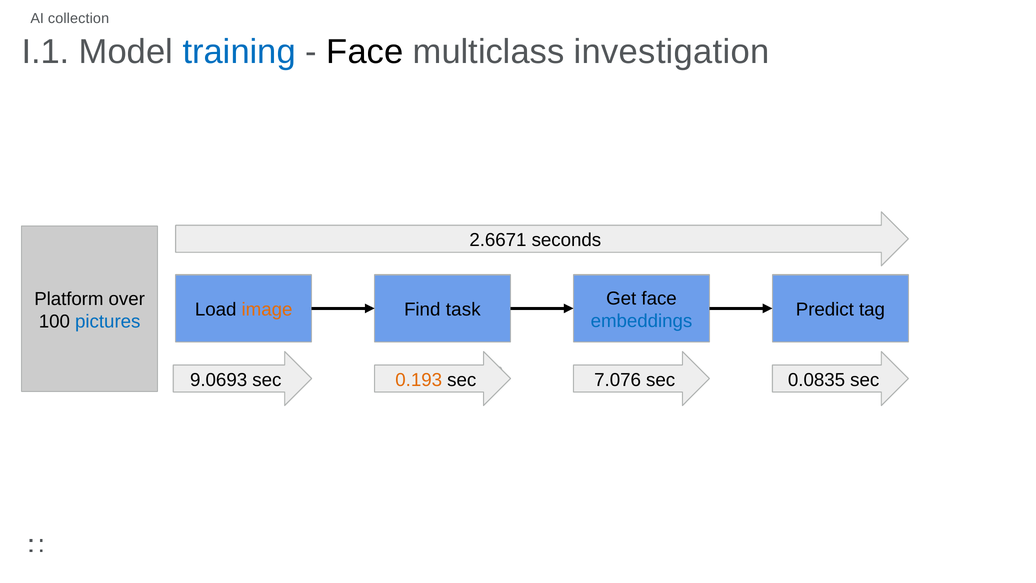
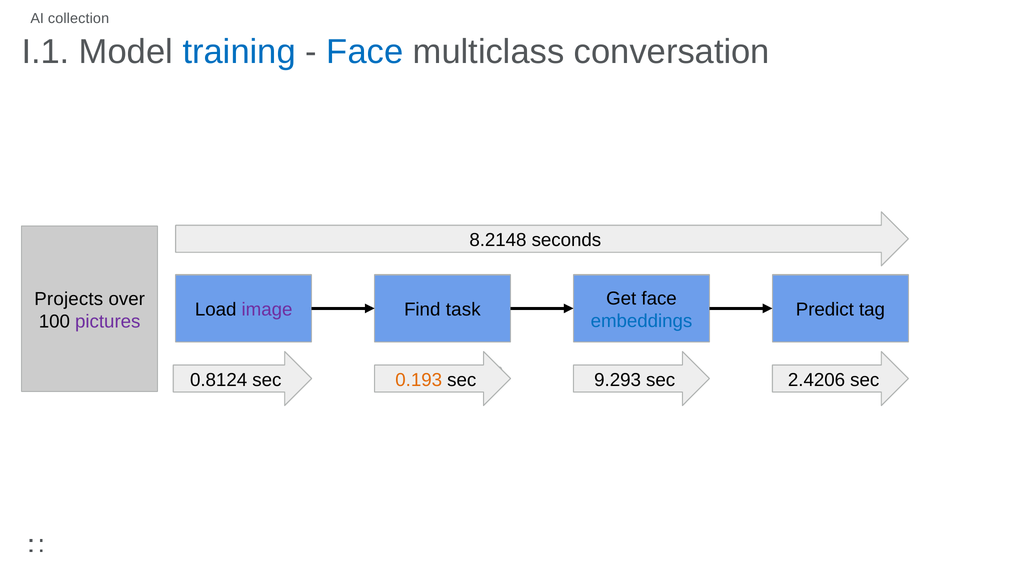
Face colour: black -> blue (365, 52)
investigation: investigation -> conversation (672, 52)
2.6671: 2.6671 -> 8.2148 (498, 240)
Platform: Platform -> Projects (69, 299)
image colour: orange -> purple (267, 310)
pictures colour: blue -> purple (108, 321)
9.0693: 9.0693 -> 0.8124 (219, 380)
7.076: 7.076 -> 9.293 (618, 380)
0.0835: 0.0835 -> 2.4206 (817, 380)
